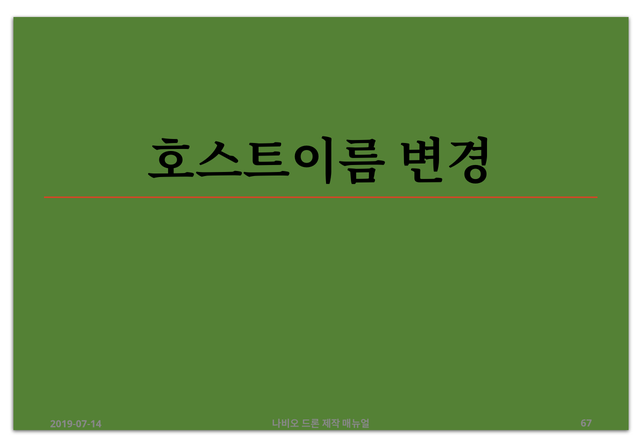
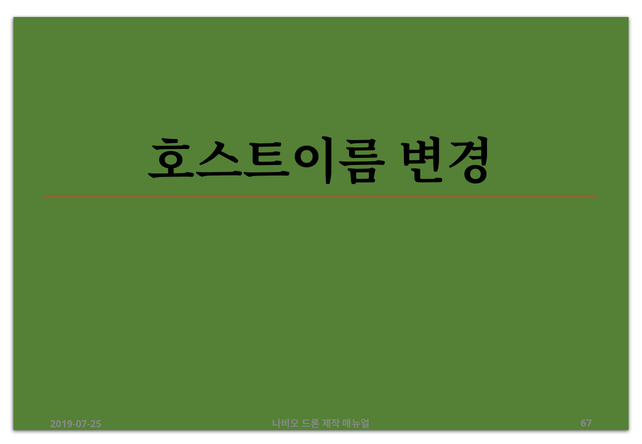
2019-07-14: 2019-07-14 -> 2019-07-25 (76, 424)
